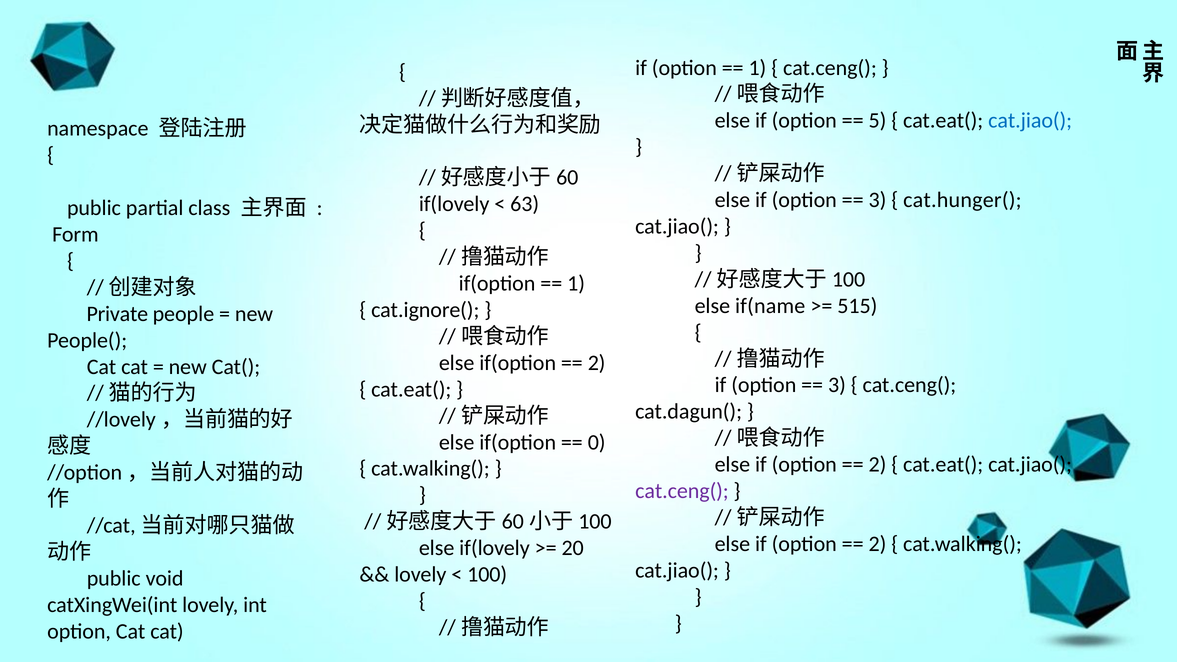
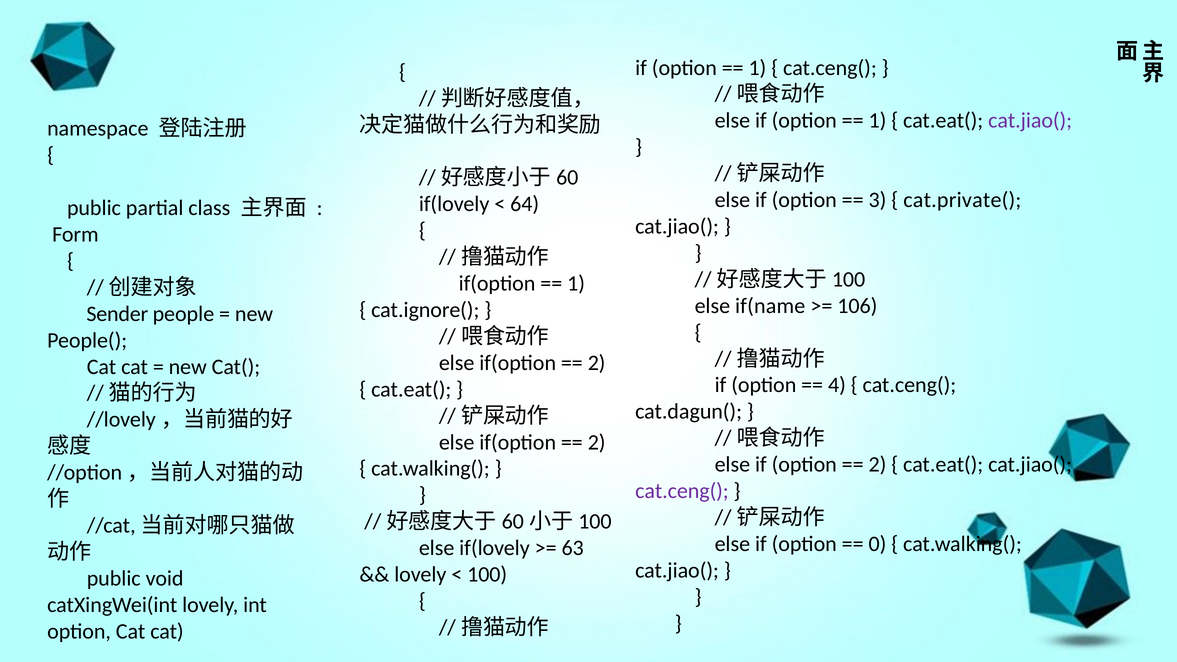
5: 5 -> 1 (877, 121)
cat.jiao( colour: blue -> purple (1030, 121)
cat.hunger(: cat.hunger( -> cat.private( (962, 200)
63: 63 -> 64 (525, 204)
515: 515 -> 106 (857, 306)
Private: Private -> Sender (117, 314)
3: 3 -> 4 (837, 385)
0: 0 -> 2 (597, 442)
2: 2 -> 0 (877, 544)
20: 20 -> 63 (573, 548)
